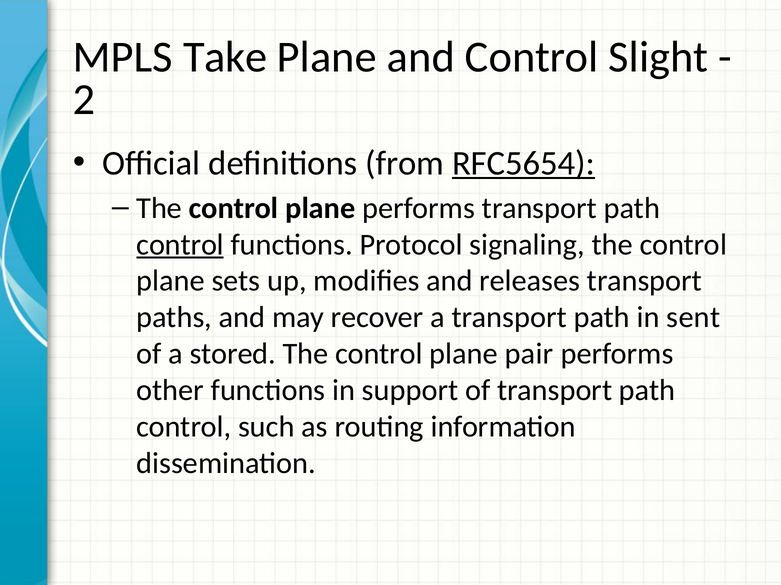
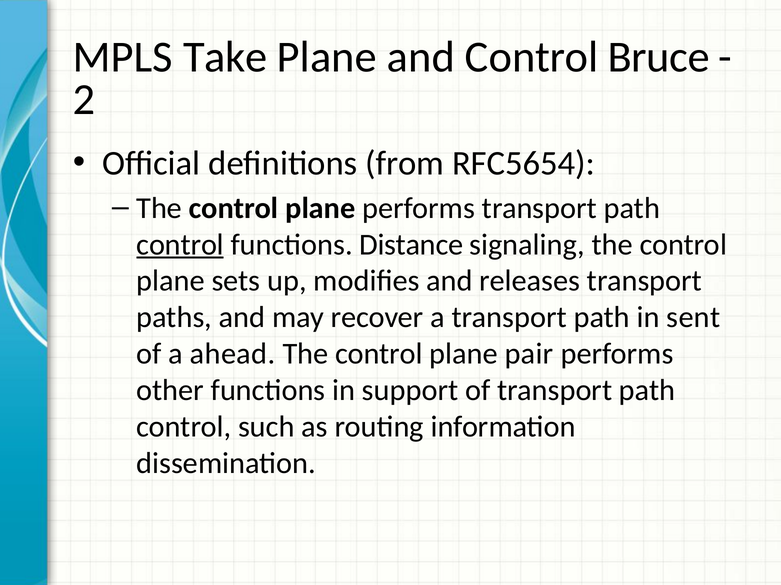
Slight: Slight -> Bruce (659, 57)
RFC5654 underline: present -> none (524, 164)
Protocol: Protocol -> Distance (411, 245)
stored: stored -> ahead (233, 354)
